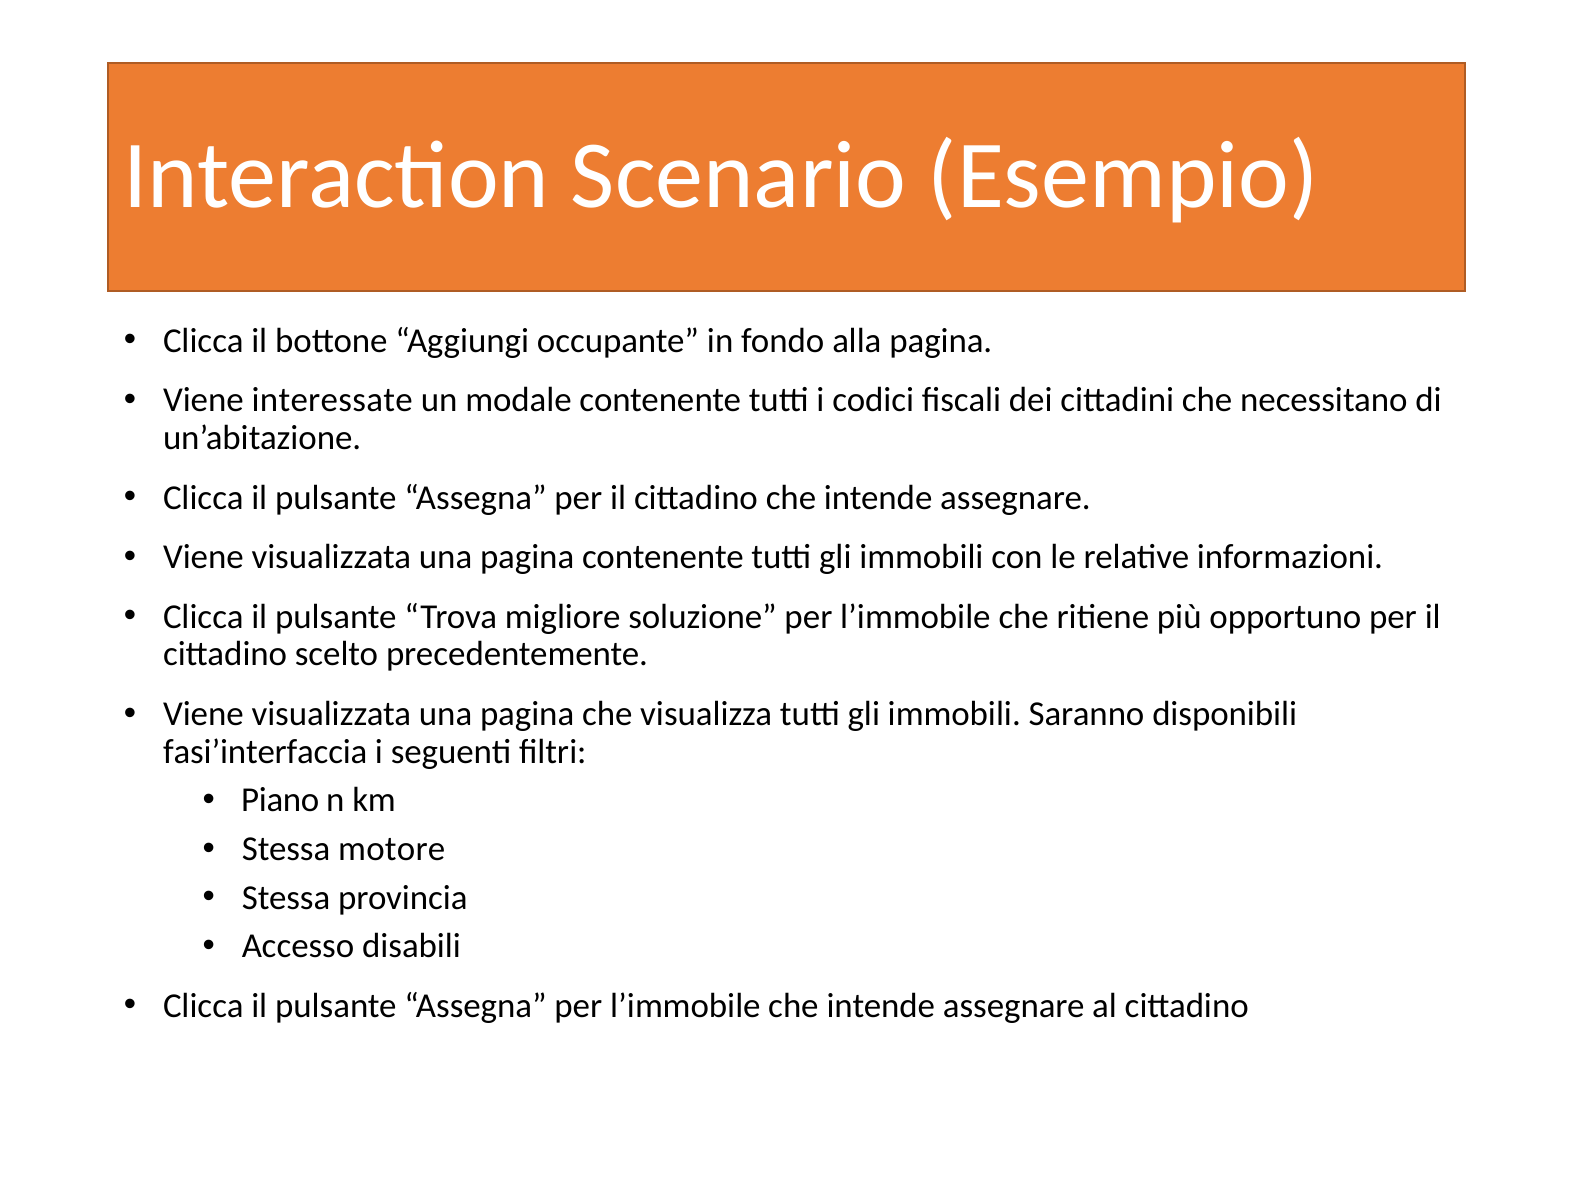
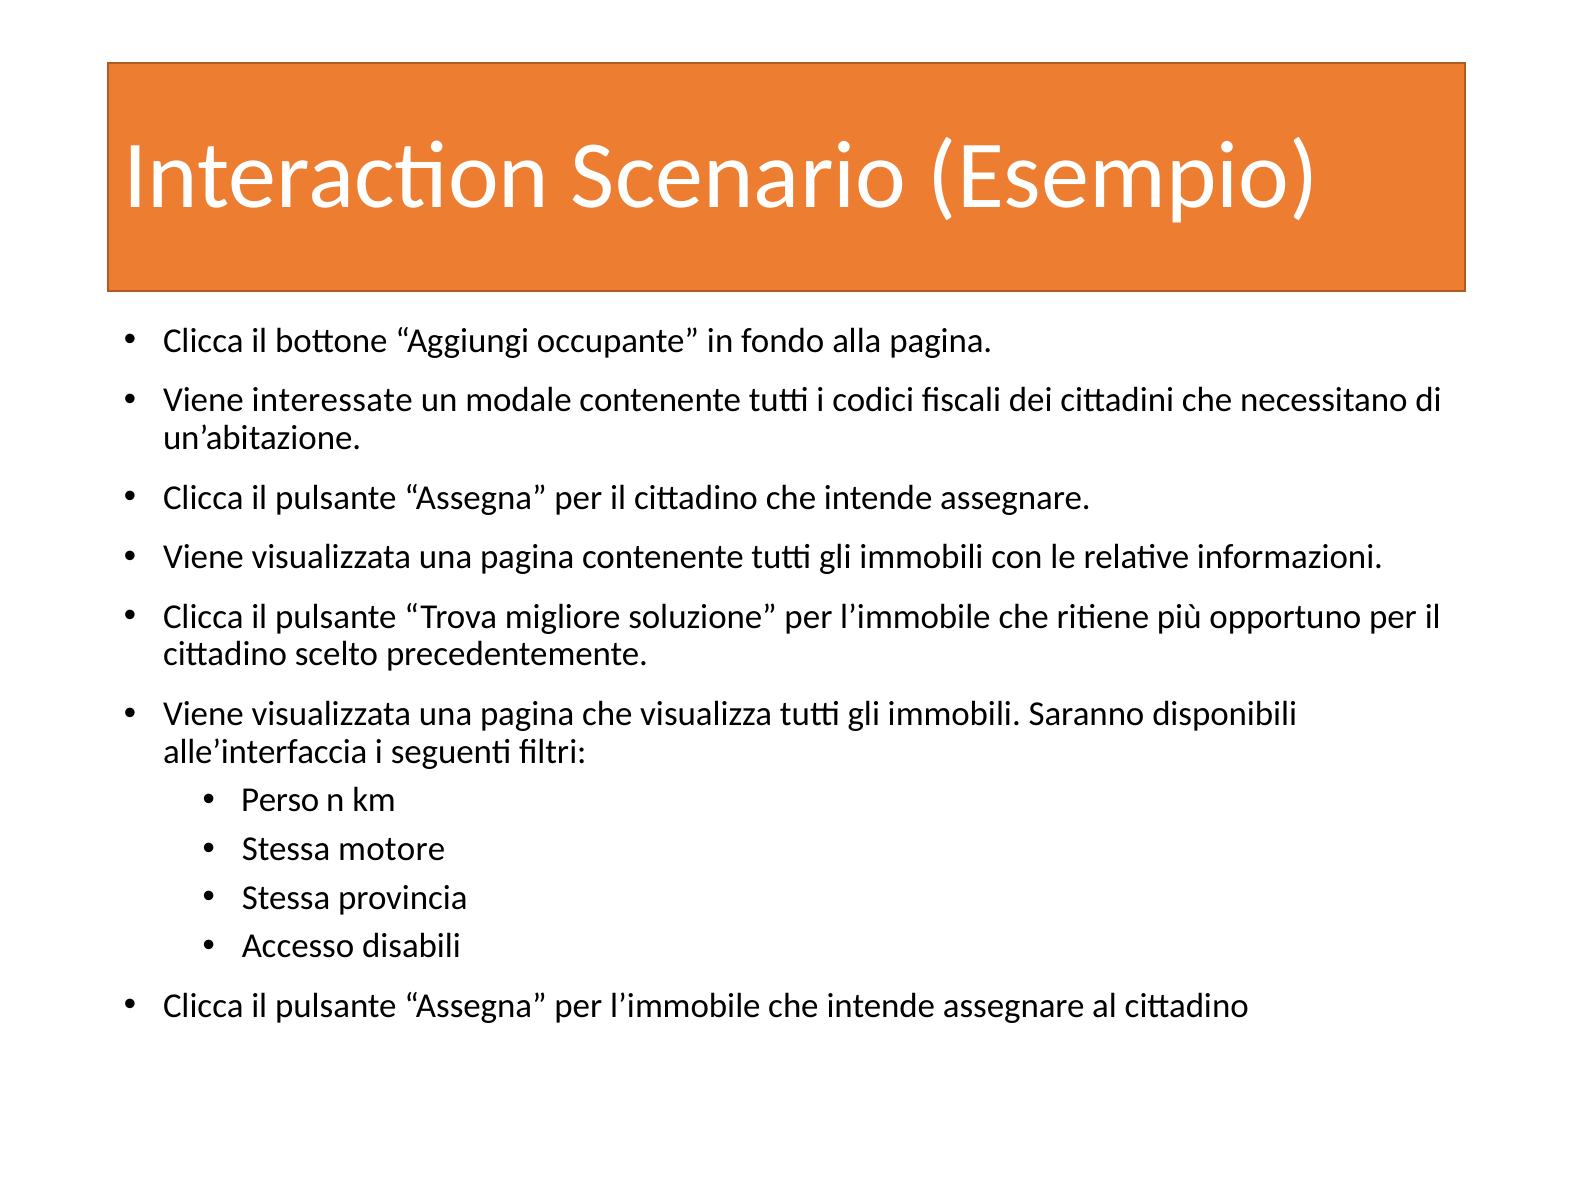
fasi’interfaccia: fasi’interfaccia -> alle’interfaccia (265, 752)
Piano: Piano -> Perso (280, 800)
